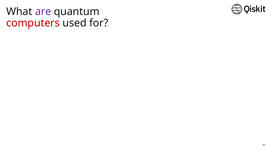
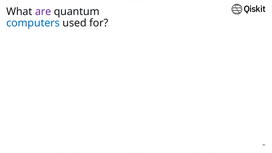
computers colour: red -> blue (33, 23)
